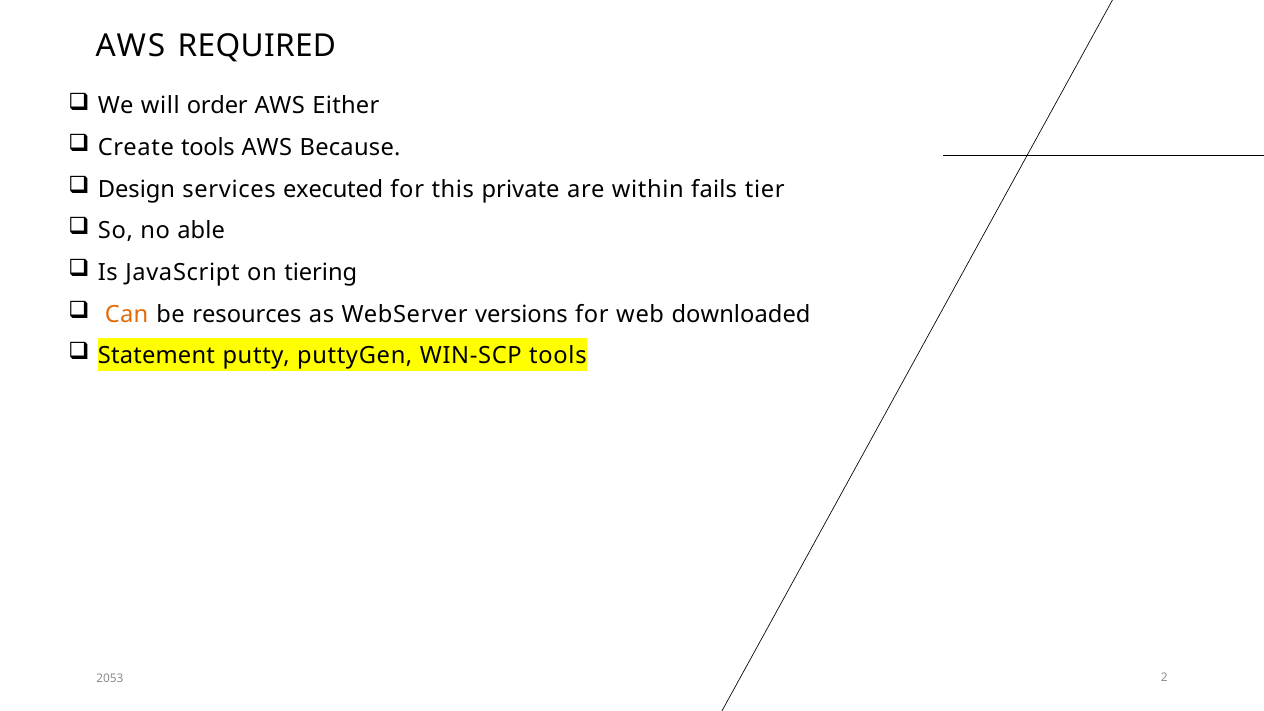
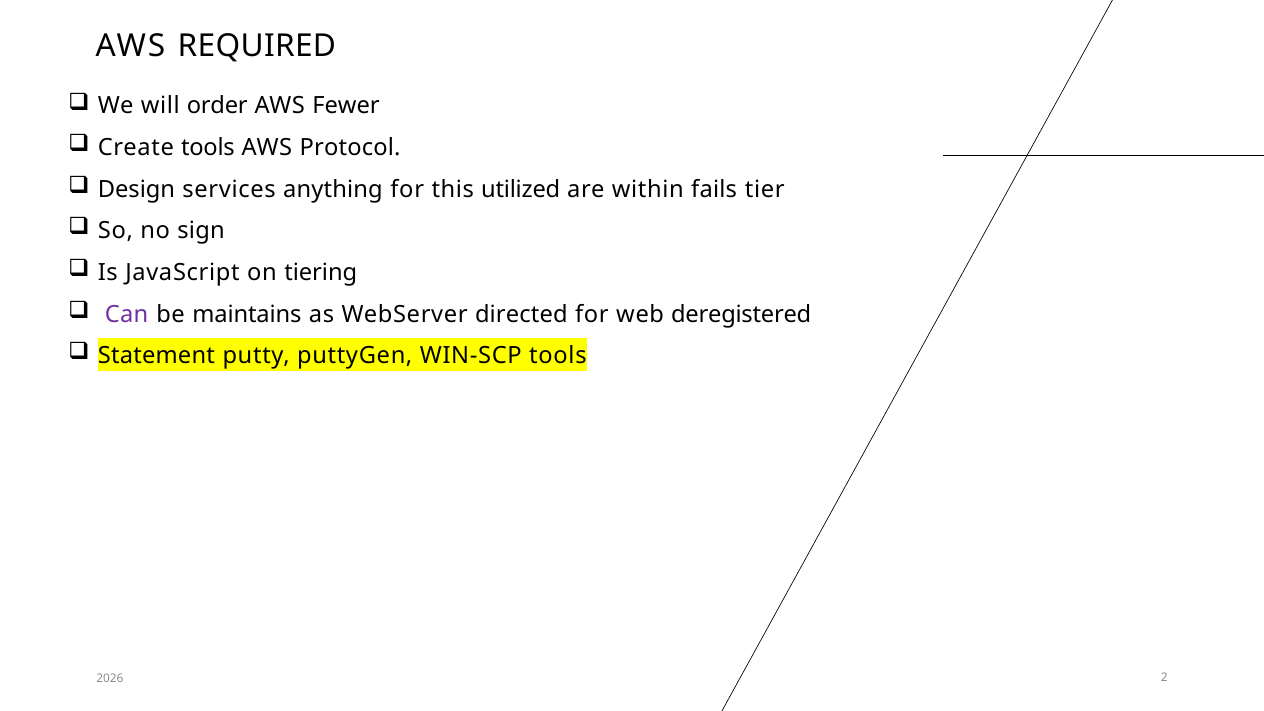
Either: Either -> Fewer (346, 106)
Because: Because -> Protocol (350, 148)
executed: executed -> anything (333, 189)
private: private -> utilized (521, 189)
able: able -> sign (201, 231)
Can colour: orange -> purple (127, 314)
resources: resources -> maintains (247, 314)
versions: versions -> directed (521, 314)
downloaded: downloaded -> deregistered (741, 314)
2053: 2053 -> 2026 (110, 679)
